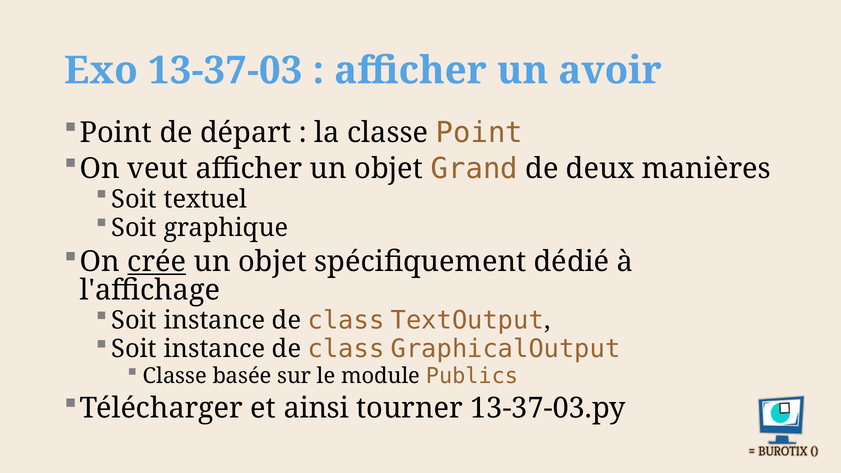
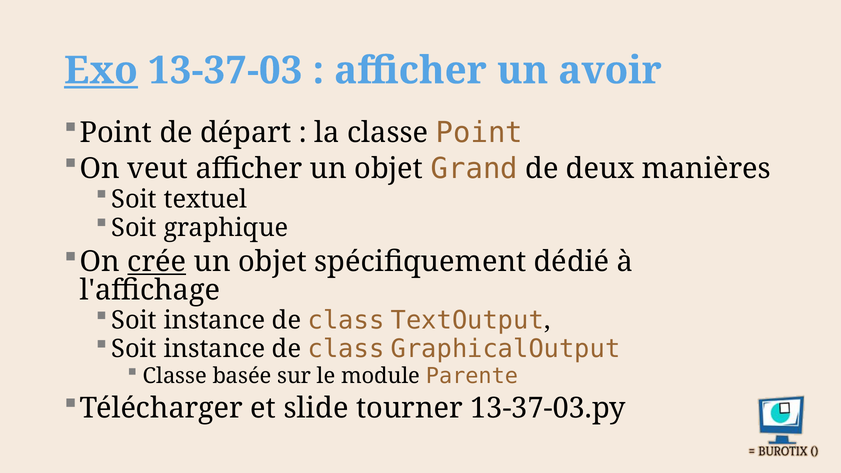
Exo underline: none -> present (101, 71)
Publics: Publics -> Parente (472, 376)
ainsi: ainsi -> slide (316, 408)
